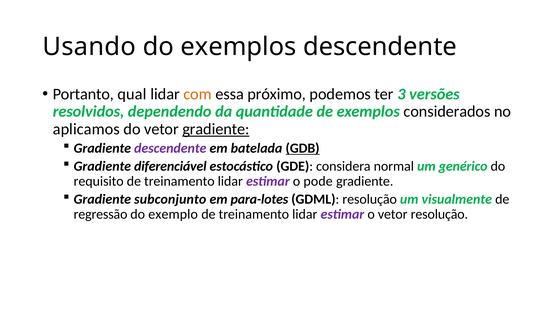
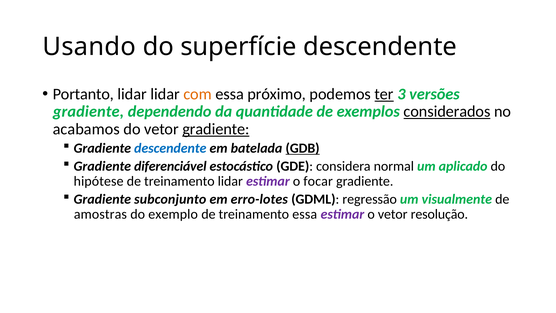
do exemplos: exemplos -> superfície (239, 47)
Portanto qual: qual -> lidar (132, 94)
ter underline: none -> present (384, 94)
resolvidos: resolvidos -> gradiente (88, 112)
considerados underline: none -> present (447, 112)
aplicamos: aplicamos -> acabamos (86, 129)
descendente colour: purple -> blue (170, 148)
genérico: genérico -> aplicado (463, 166)
requisito: requisito -> hipótese (99, 181)
pode: pode -> focar (318, 181)
para-lotes: para-lotes -> erro-lotes (259, 199)
GDML resolução: resolução -> regressão (370, 199)
regressão: regressão -> amostras (100, 214)
lidar: lidar -> essa (305, 214)
